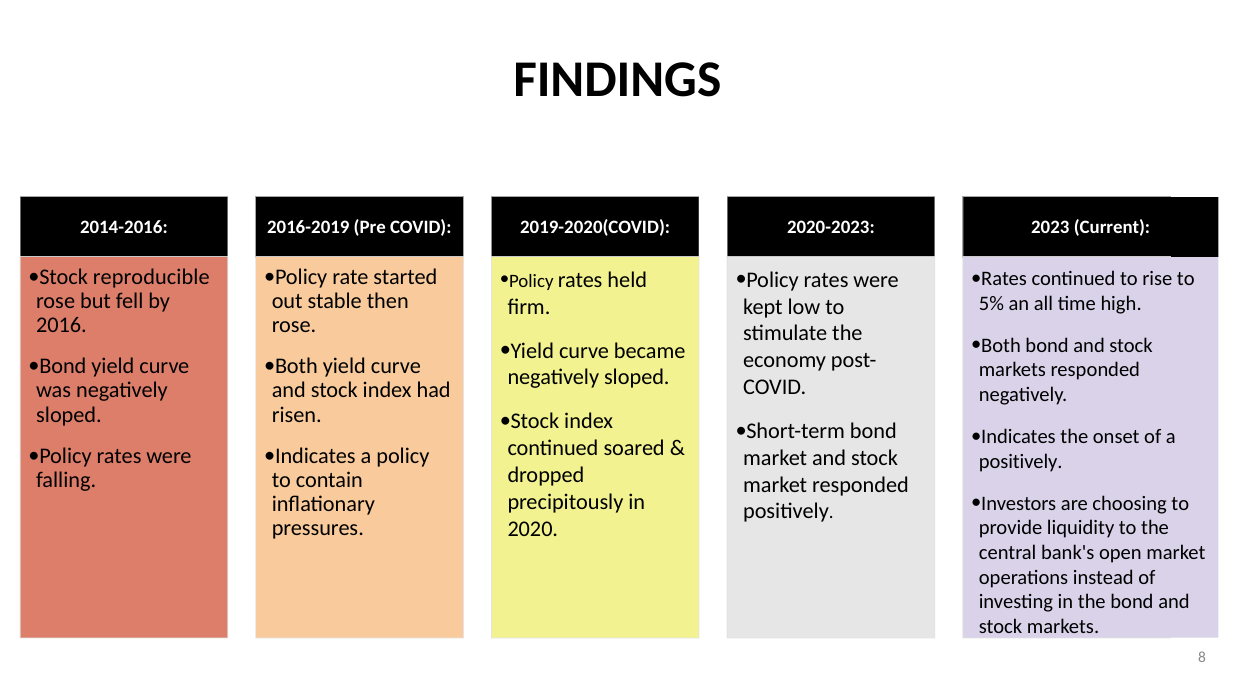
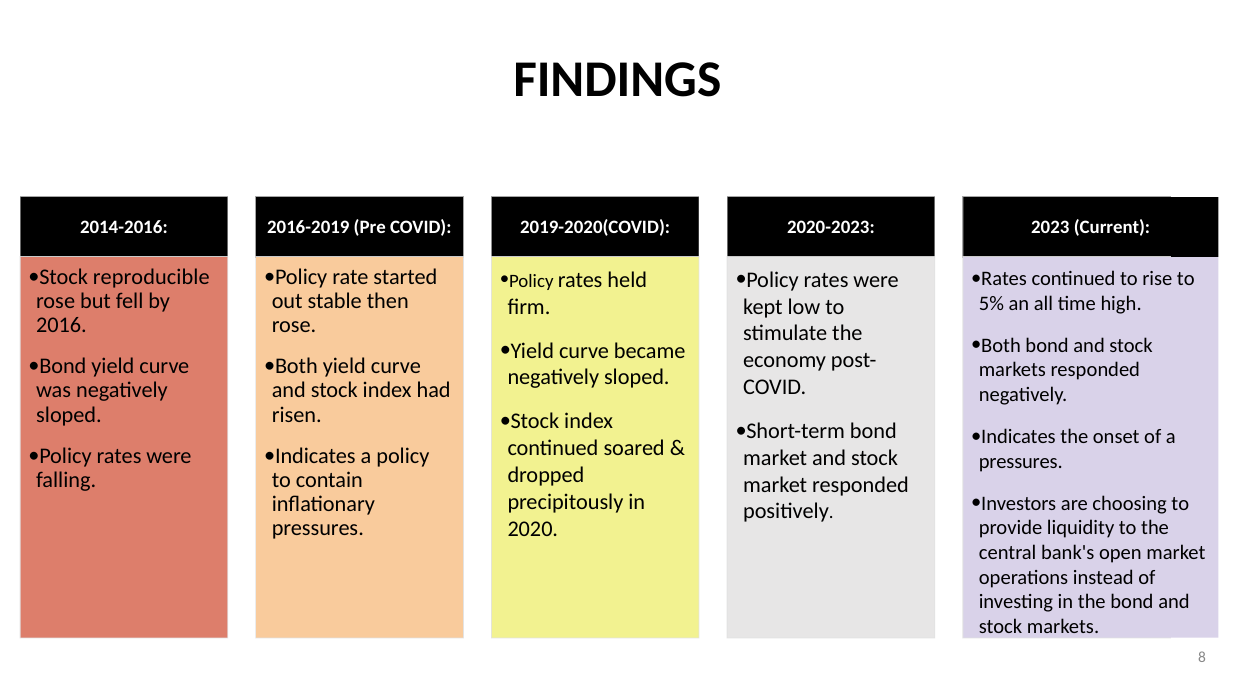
positively: positively -> pressures (1021, 461)
